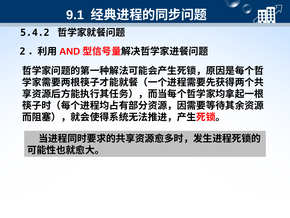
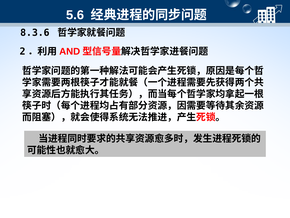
9.1: 9.1 -> 5.6 (75, 15)
5.4.2: 5.4.2 -> 8.3.6 (35, 33)
